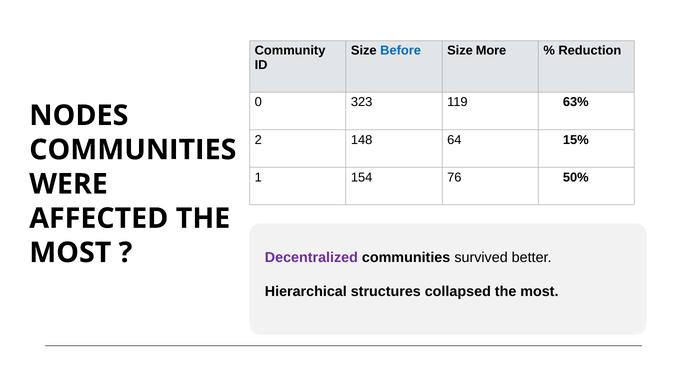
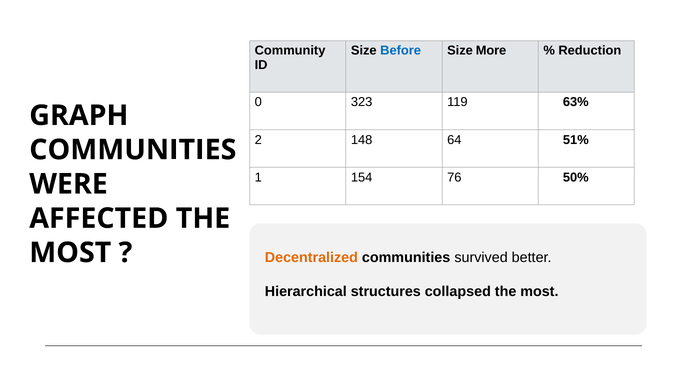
NODES: NODES -> GRAPH (79, 116)
15%: 15% -> 51% (576, 140)
Decentralized colour: purple -> orange (311, 258)
